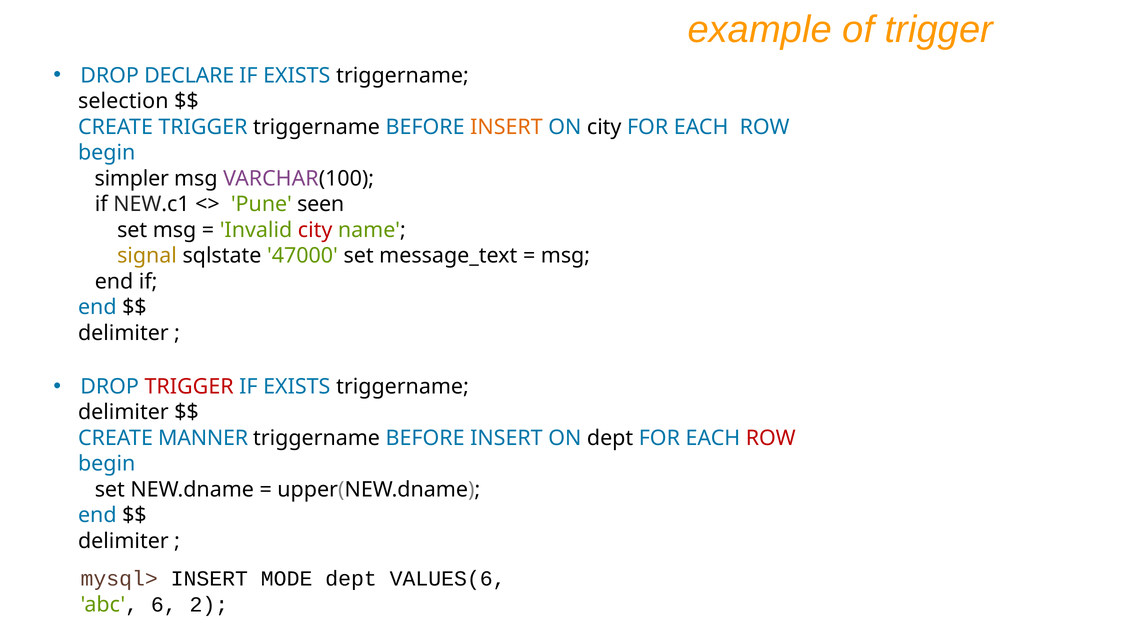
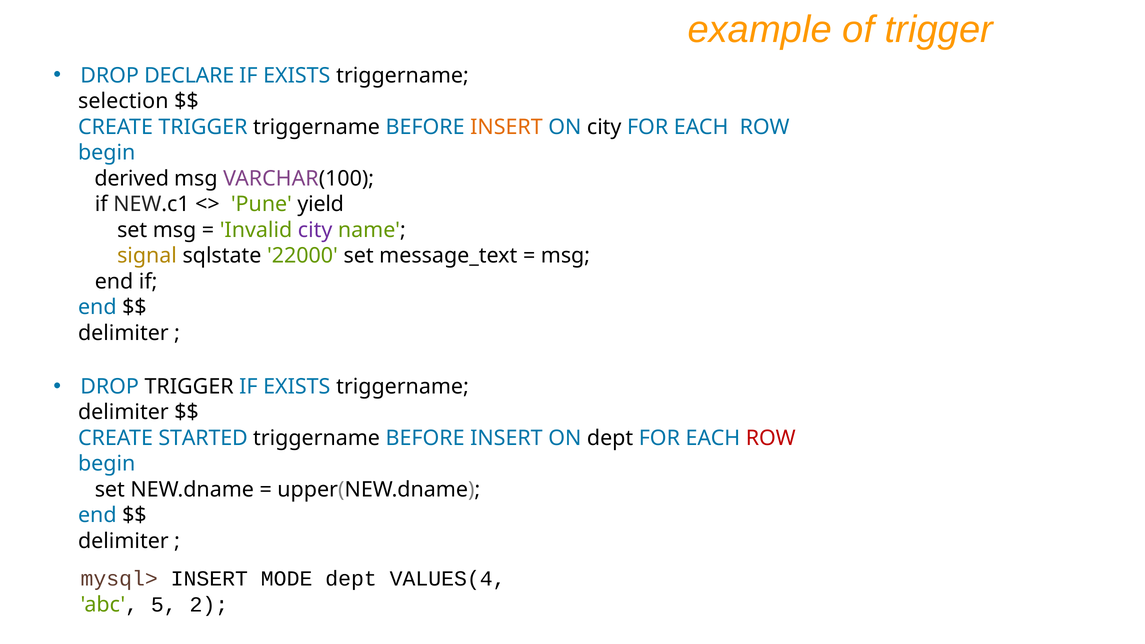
simpler: simpler -> derived (132, 178)
seen: seen -> yield (321, 204)
city colour: red -> purple (315, 230)
47000: 47000 -> 22000 (302, 256)
TRIGGER colour: red -> black (189, 387)
MANNER: MANNER -> STARTED (203, 438)
VALUES(6: VALUES(6 -> VALUES(4 (448, 579)
6: 6 -> 5 (164, 605)
